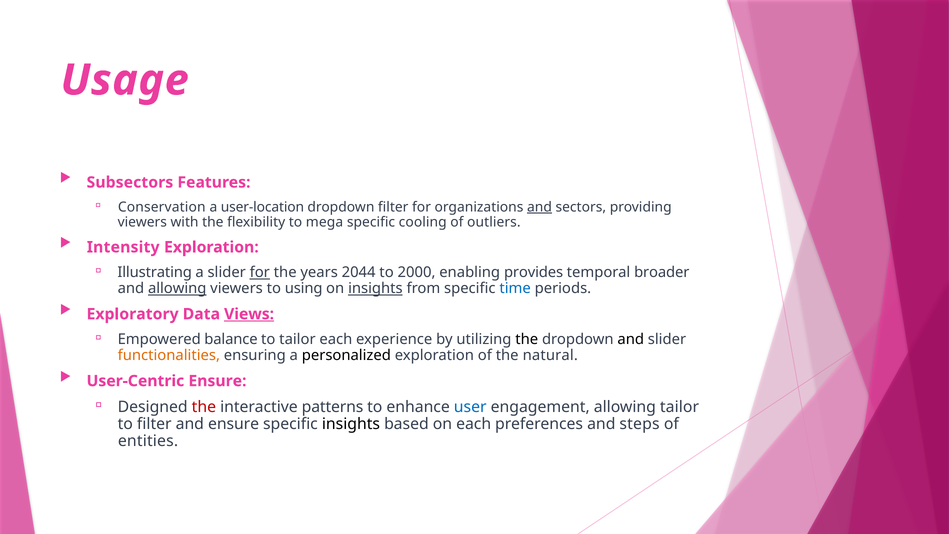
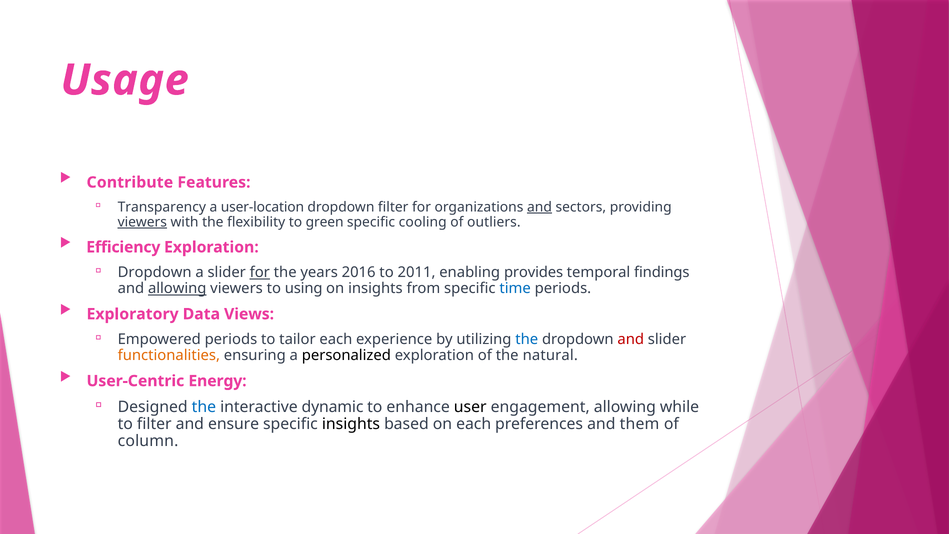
Subsectors: Subsectors -> Contribute (130, 182)
Conservation: Conservation -> Transparency (162, 207)
viewers underline: none -> present (142, 222)
mega: mega -> green (325, 222)
Intensity: Intensity -> Efficiency (123, 247)
Illustrating: Illustrating -> Dropdown (155, 272)
2044: 2044 -> 2016 (359, 272)
2000: 2000 -> 2011 (417, 272)
broader: broader -> findings (662, 272)
insights underline: present -> none (375, 288)
Views underline: present -> none (249, 314)
Empowered balance: balance -> periods (231, 339)
the colour: black -> blue (527, 339)
and colour: black -> red (631, 339)
User-Centric Ensure: Ensure -> Energy (217, 381)
the colour: red -> blue (204, 407)
patterns: patterns -> dynamic (333, 407)
user colour: blue -> black (470, 407)
allowing tailor: tailor -> while (680, 407)
steps: steps -> them (640, 424)
entities: entities -> column (148, 441)
